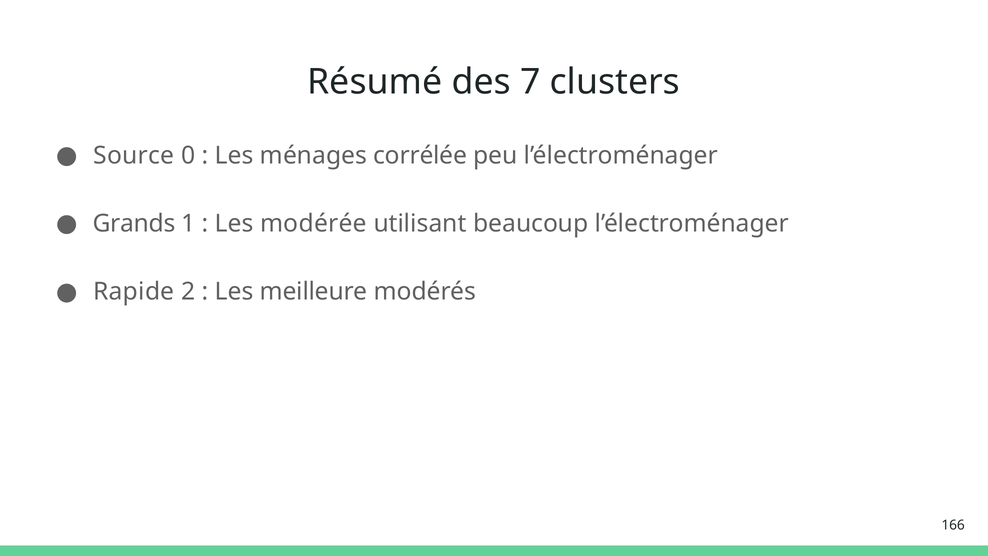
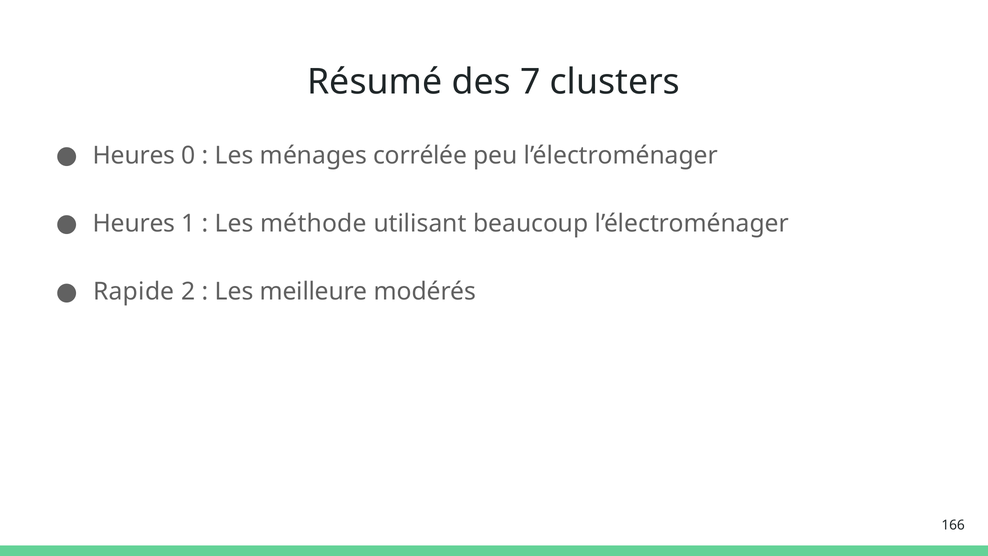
Source: Source -> Heures (134, 155)
Grands: Grands -> Heures (134, 224)
modérée: modérée -> méthode (313, 224)
